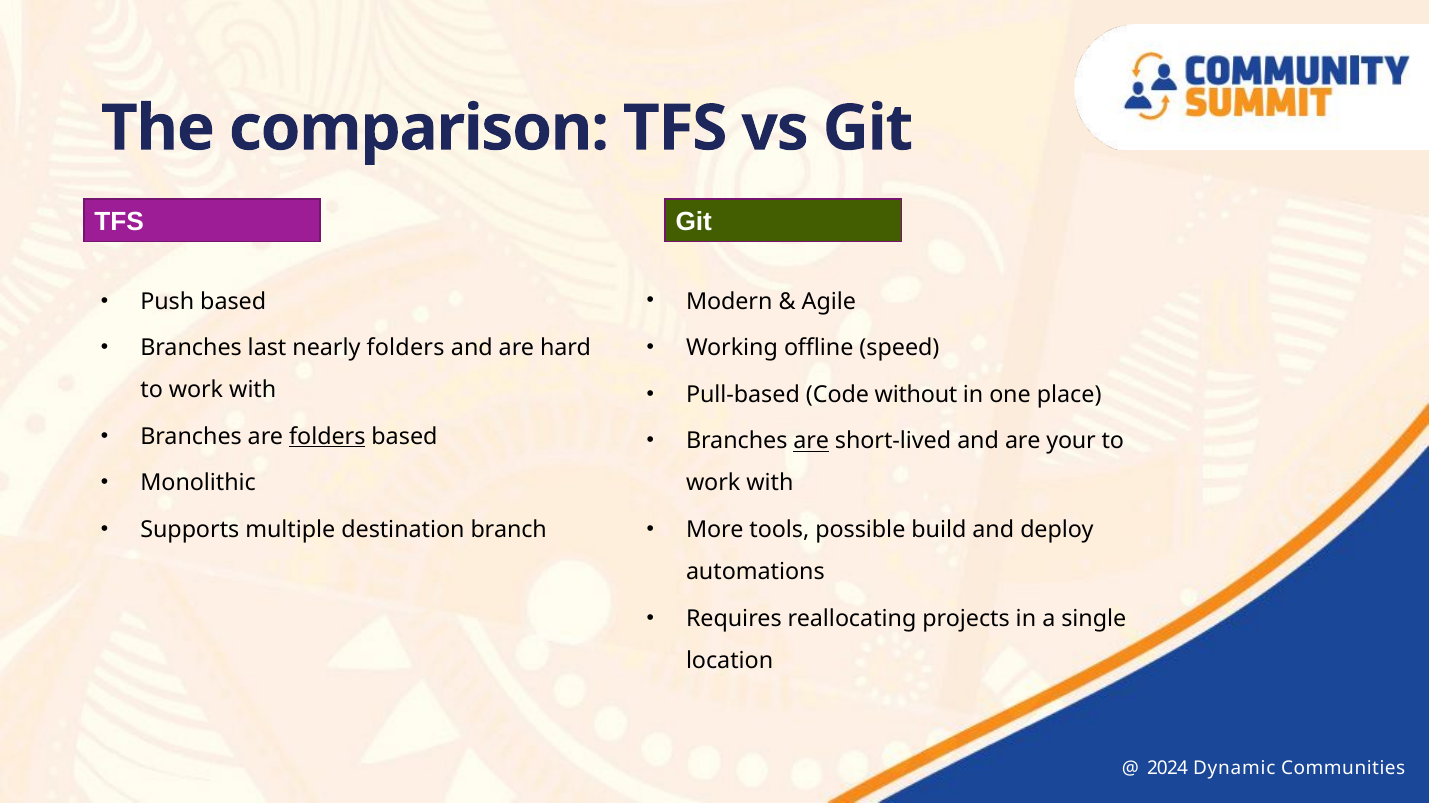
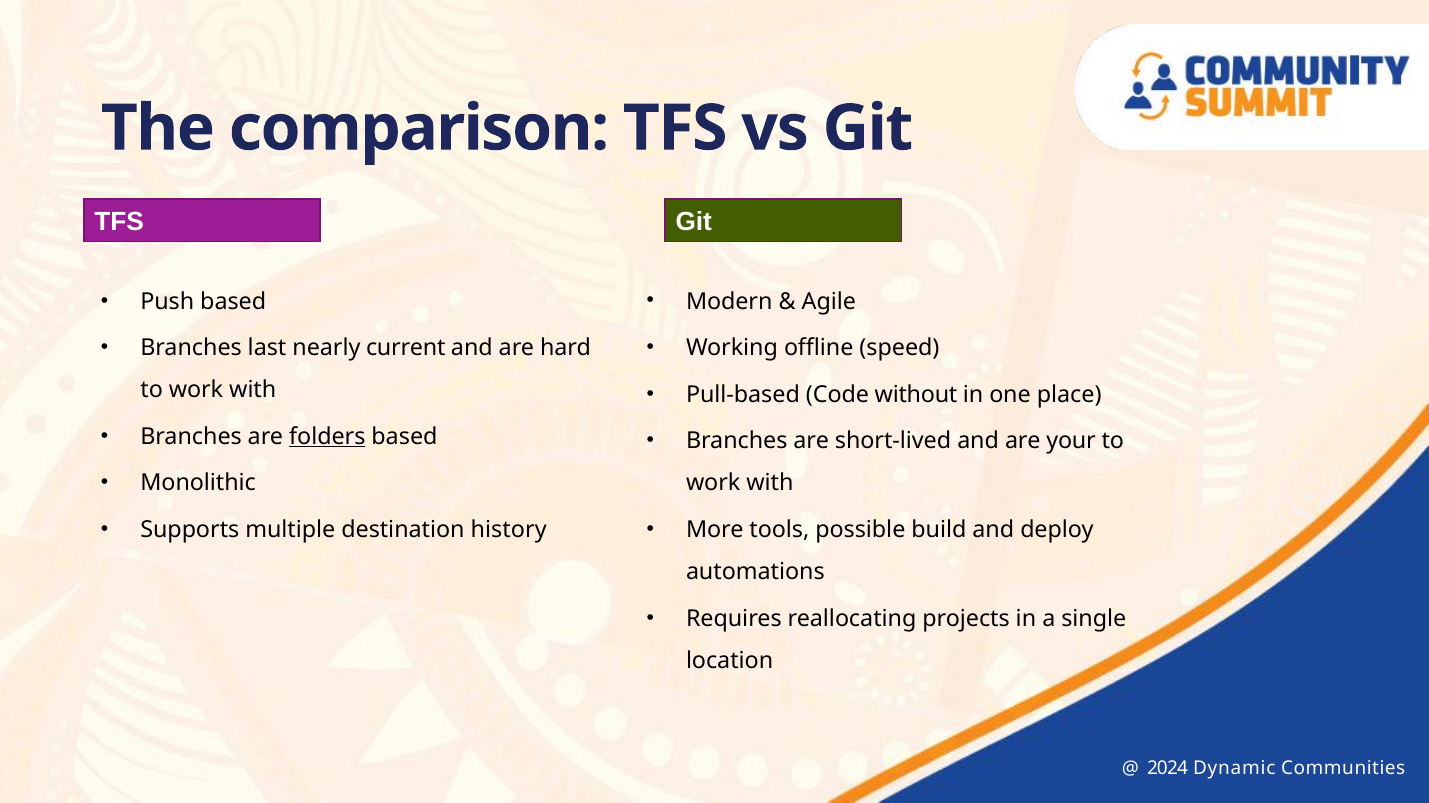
nearly folders: folders -> current (406, 348)
are underline: present -> none (811, 442)
branch: branch -> history (509, 530)
